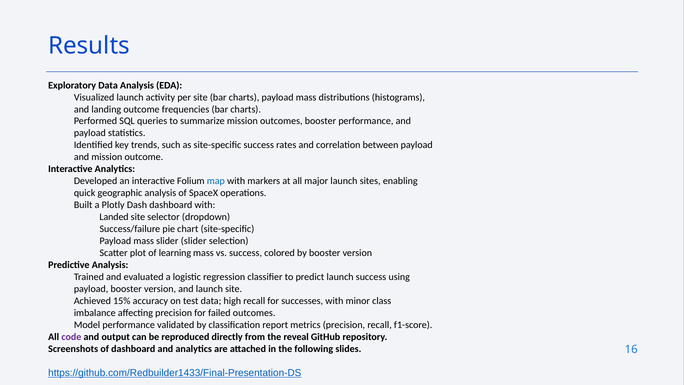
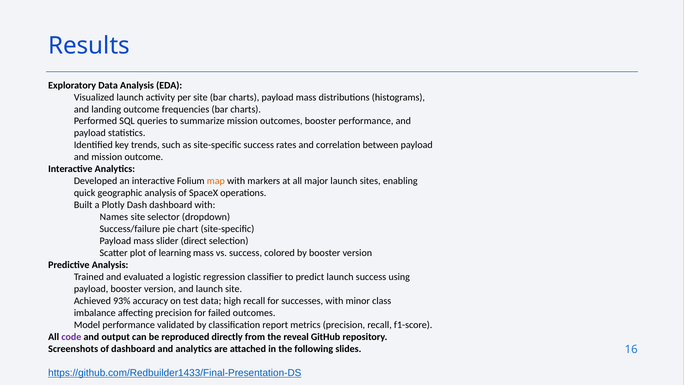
map colour: blue -> orange (216, 181)
Landed: Landed -> Names (114, 217)
slider slider: slider -> direct (194, 241)
15%: 15% -> 93% (122, 301)
